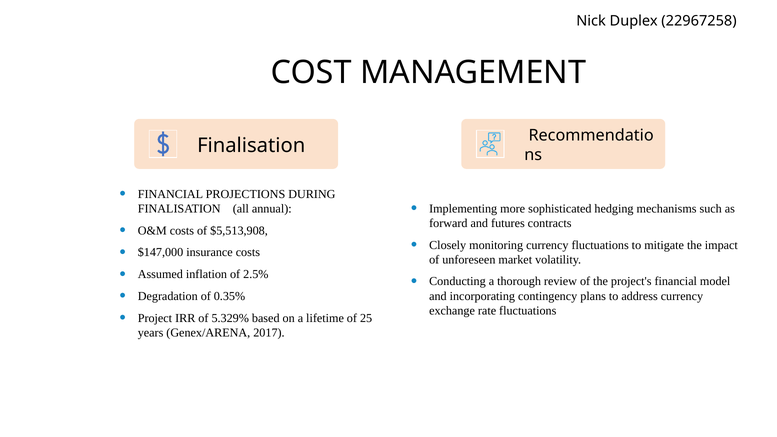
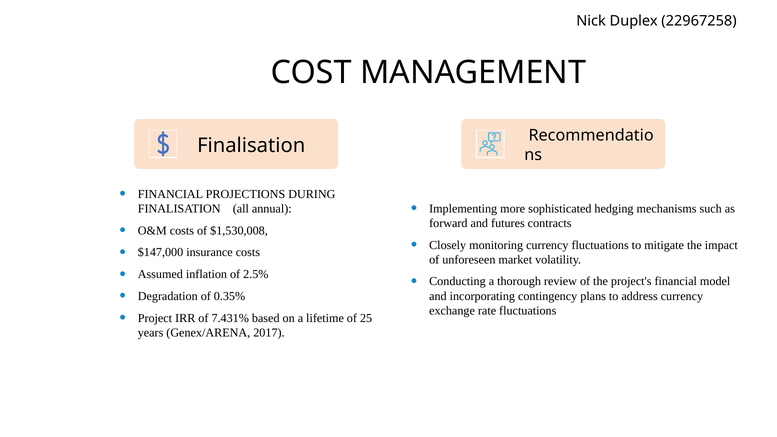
$5,513,908: $5,513,908 -> $1,530,008 (239, 231)
5.329%: 5.329% -> 7.431% (230, 318)
